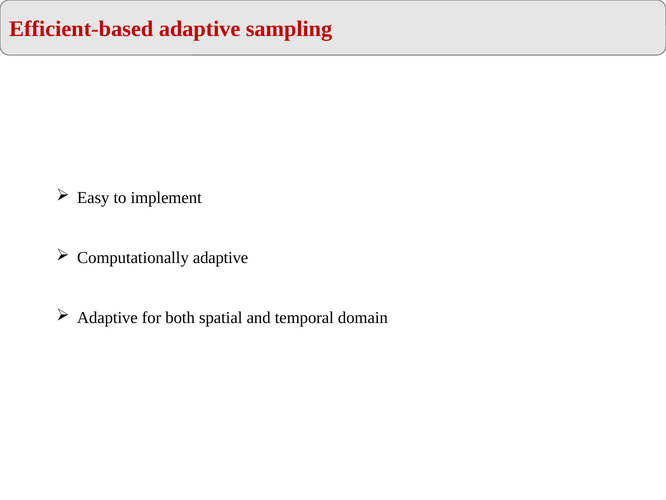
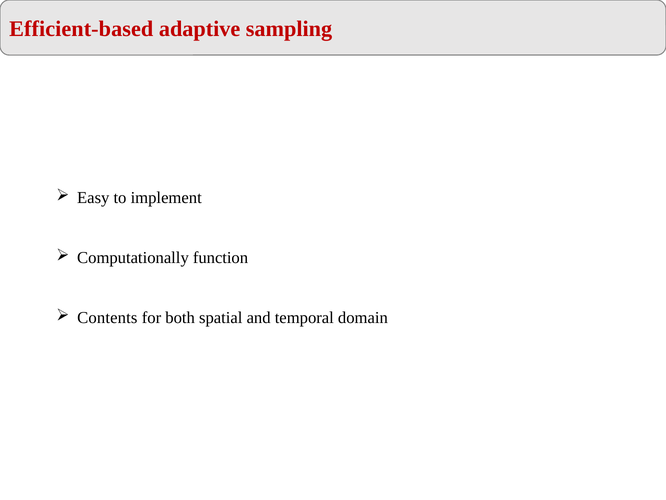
Computationally adaptive: adaptive -> function (221, 258)
Adaptive: Adaptive -> Contents (107, 318)
